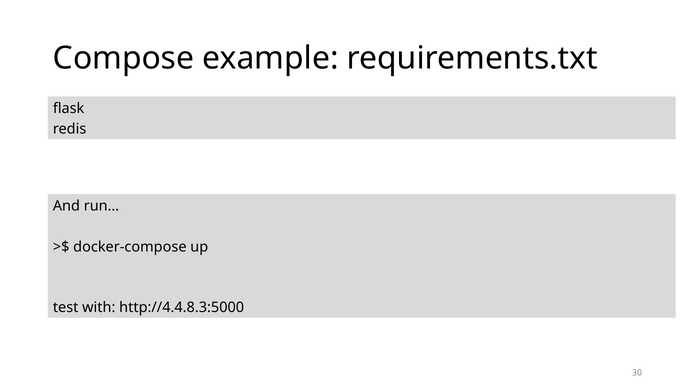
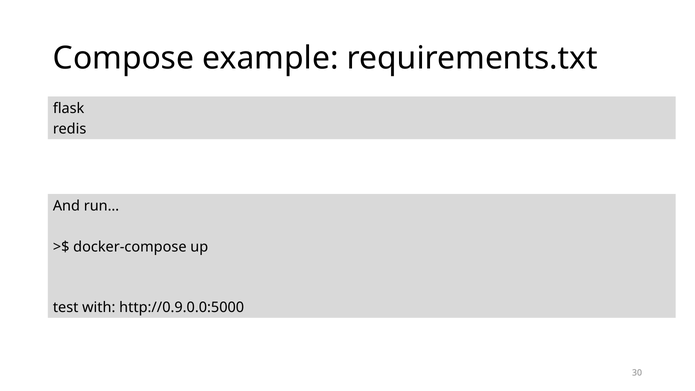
http://4.4.8.3:5000: http://4.4.8.3:5000 -> http://0.9.0.0:5000 (182, 308)
